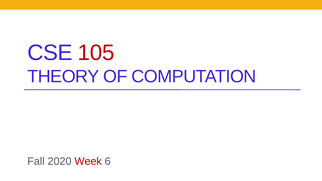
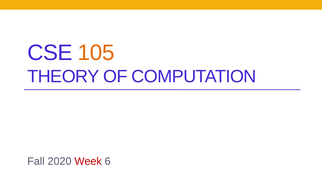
105 colour: red -> orange (96, 53)
